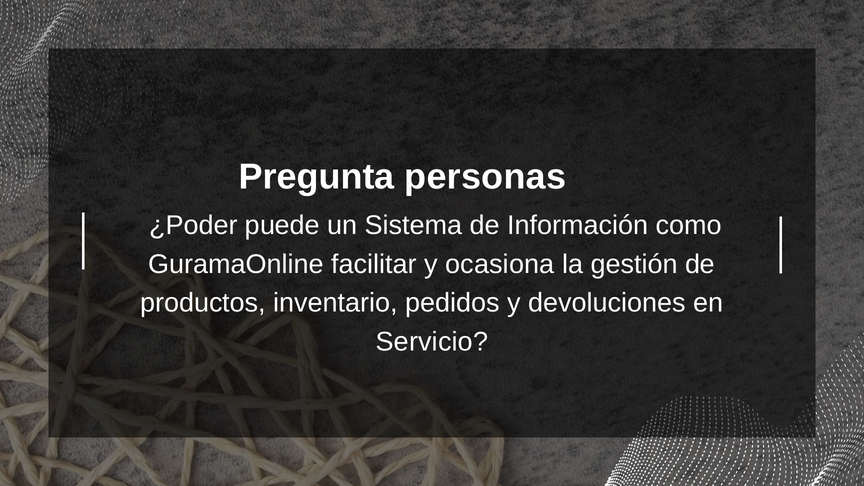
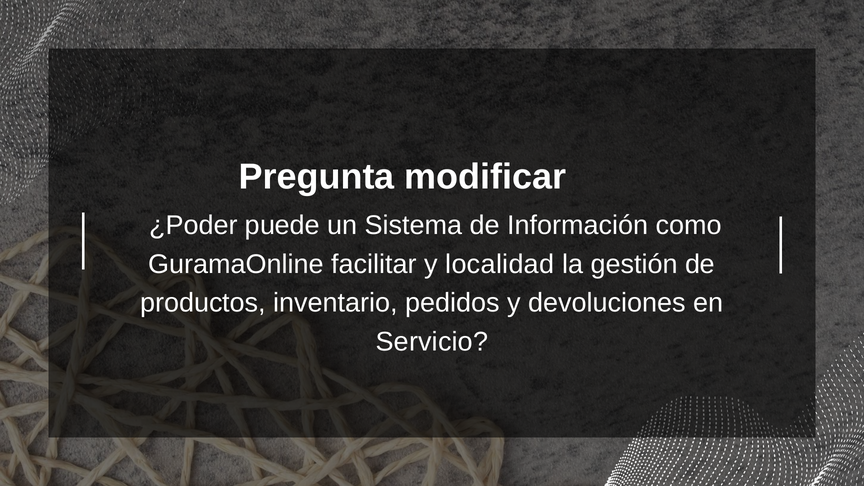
personas: personas -> modificar (485, 177)
ocasiona: ocasiona -> localidad (500, 264)
